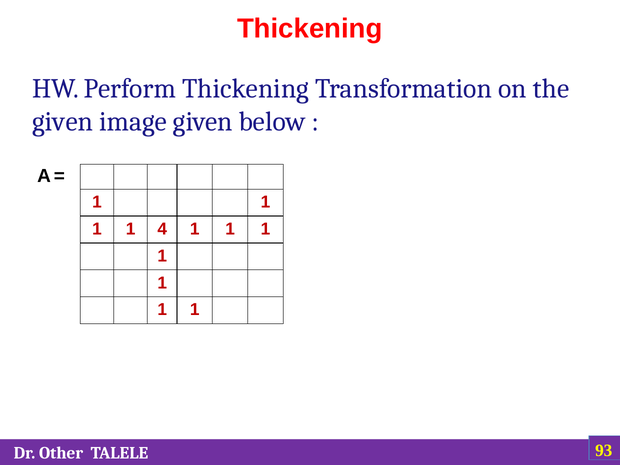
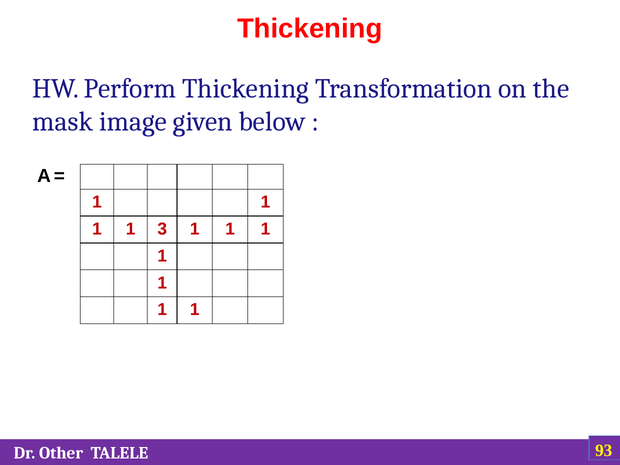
given: given -> mask (63, 122)
4: 4 -> 3 (162, 229)
